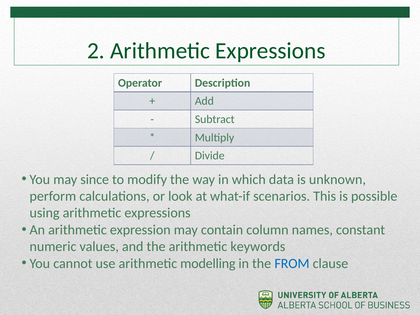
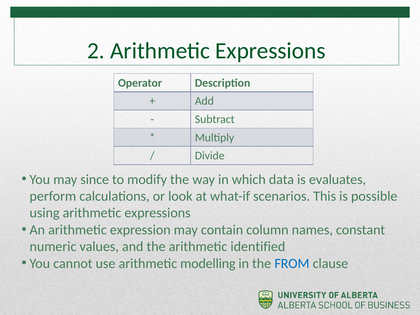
unknown: unknown -> evaluates (338, 179)
keywords: keywords -> identified (258, 247)
